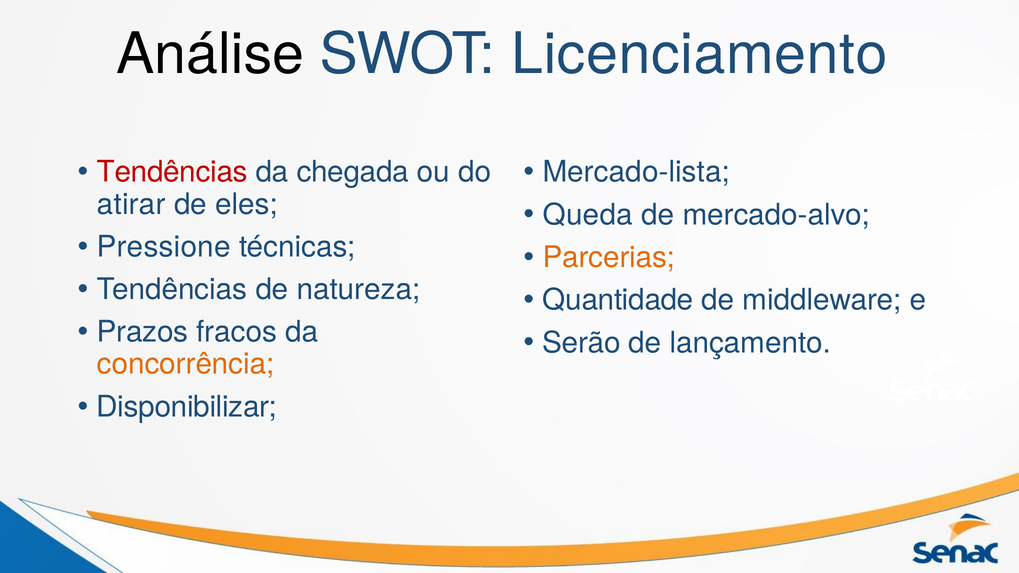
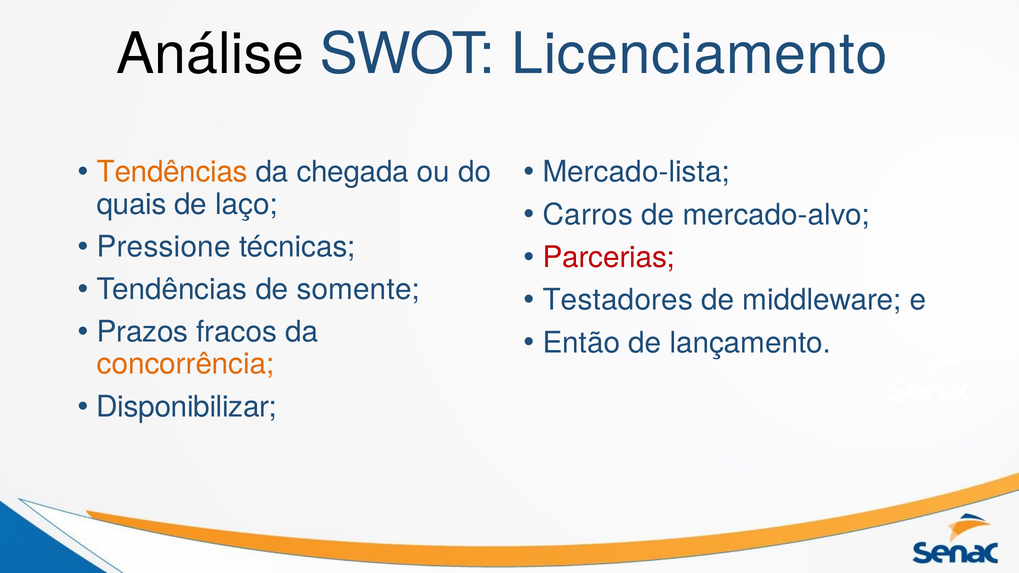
Tendências colour: red -> orange (172, 172)
atirar: atirar -> quais (131, 204)
eles: eles -> laço (247, 204)
Queda: Queda -> Carros (588, 215)
Parcerias colour: orange -> red (609, 258)
natureza: natureza -> somente (358, 290)
Quantidade: Quantidade -> Testadores (618, 300)
Serão: Serão -> Então (581, 343)
